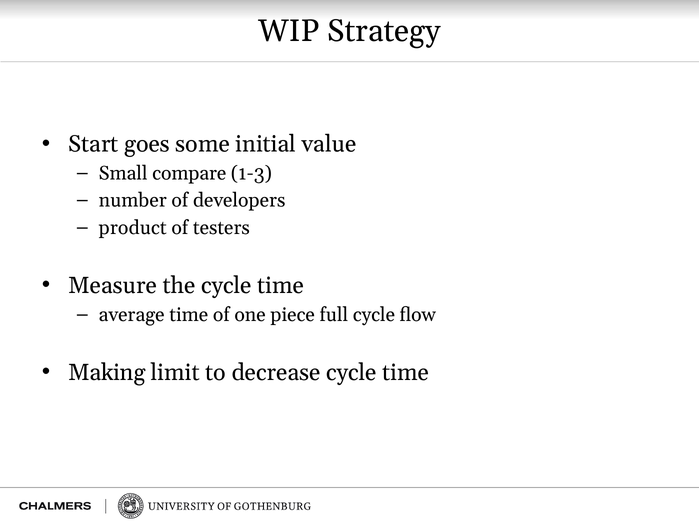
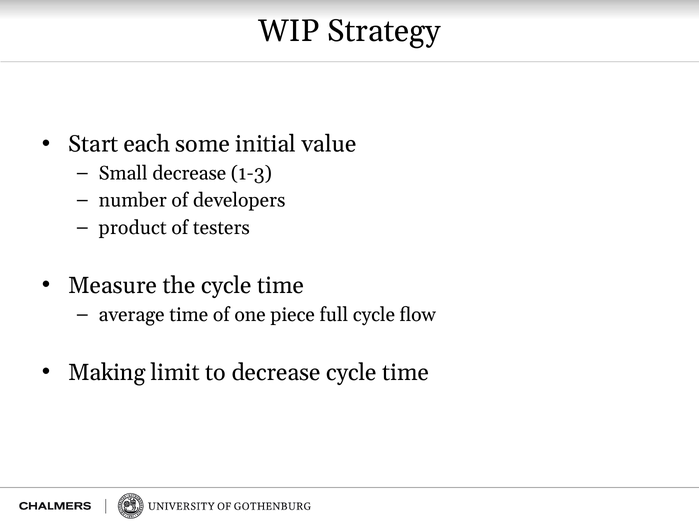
goes: goes -> each (147, 144)
Small compare: compare -> decrease (189, 173)
